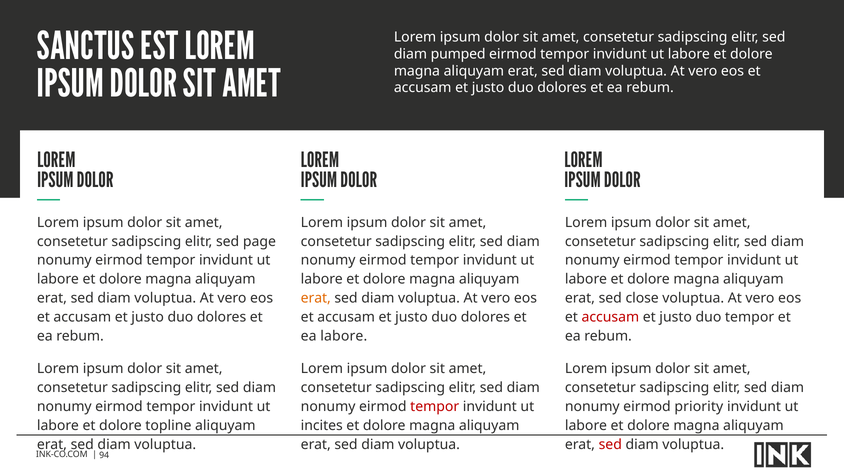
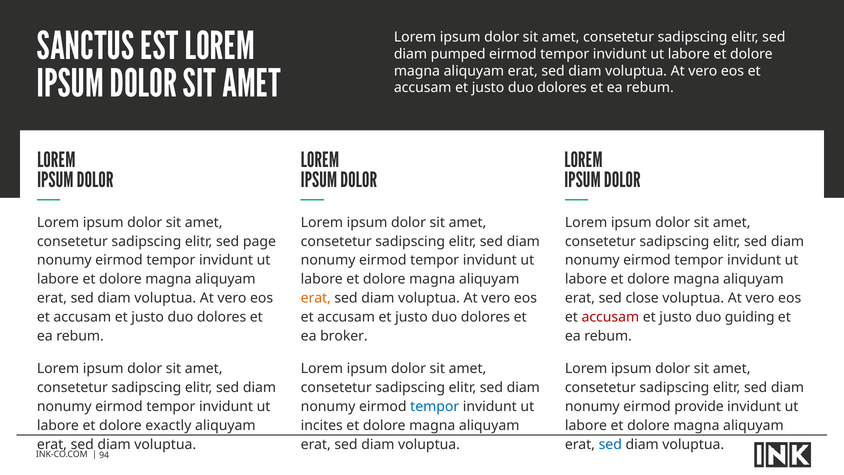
duo tempor: tempor -> guiding (750, 317)
ea labore: labore -> broker (344, 336)
tempor colour: red -> blue (435, 406)
priority: priority -> provide (699, 406)
topline: topline -> exactly (168, 425)
sed colour: red -> blue (610, 444)
